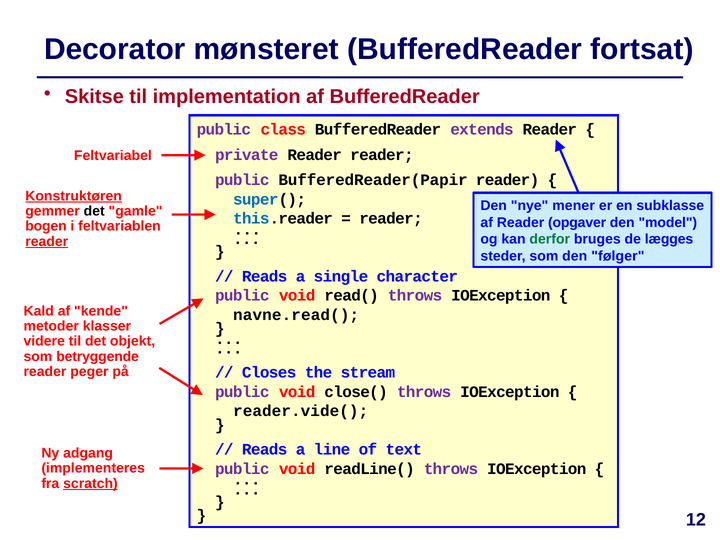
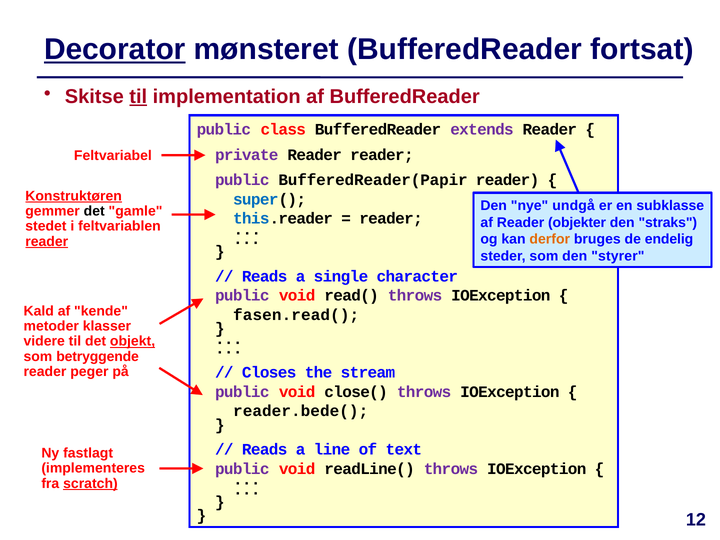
Decorator underline: none -> present (115, 49)
til underline: none -> present (138, 97)
mener: mener -> undgå (574, 206)
opgaver: opgaver -> objekter (577, 222)
model: model -> straks (668, 222)
bogen: bogen -> stedet (46, 226)
derfor colour: green -> orange (550, 239)
lægges: lægges -> endelig (669, 239)
følger: følger -> styrer (618, 256)
navne.read(: navne.read( -> fasen.read( (296, 315)
objekt underline: none -> present (133, 341)
reader.vide(: reader.vide( -> reader.bede( (301, 411)
adgang: adgang -> fastlagt (88, 453)
